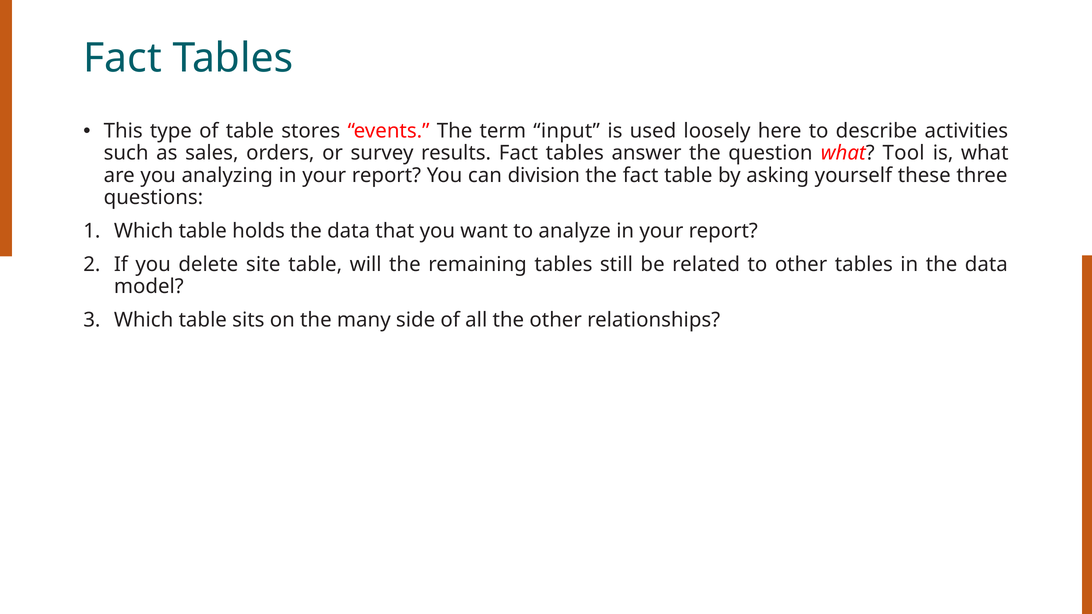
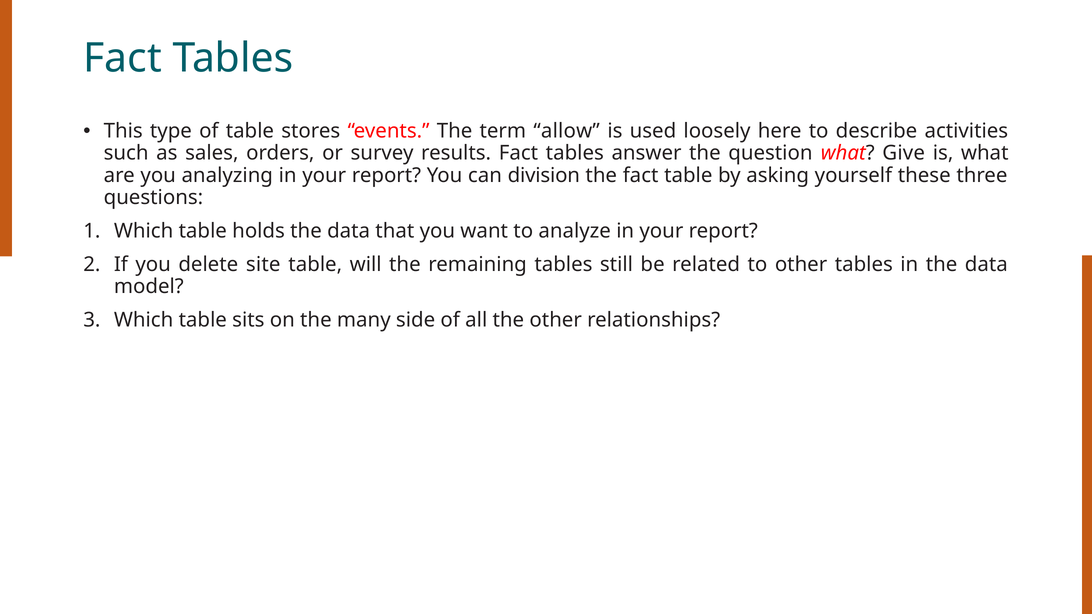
input: input -> allow (567, 131)
Tool: Tool -> Give (904, 153)
